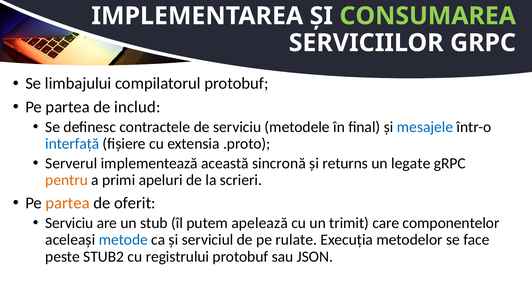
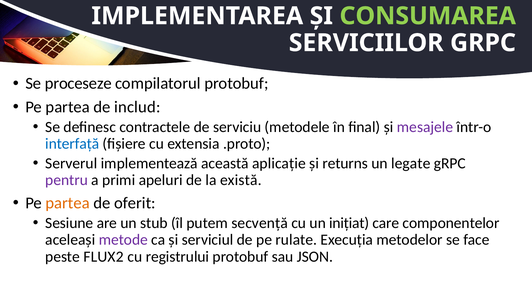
limbajului: limbajului -> proceseze (78, 84)
mesajele colour: blue -> purple (425, 127)
sincronă: sincronă -> aplicație (279, 163)
pentru colour: orange -> purple (67, 180)
scrieri: scrieri -> există (241, 180)
Serviciu: Serviciu -> Sesiune (69, 223)
apelează: apelează -> secvență (260, 223)
trimit: trimit -> inițiat (349, 223)
metode colour: blue -> purple (123, 240)
STUB2: STUB2 -> FLUX2 (104, 257)
